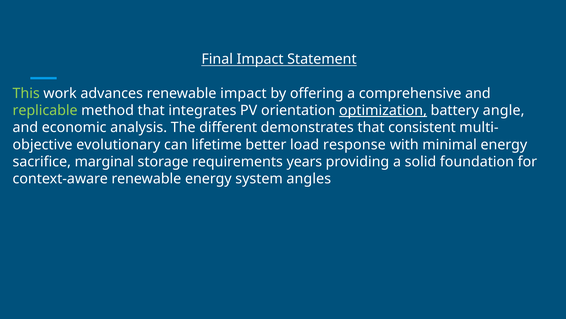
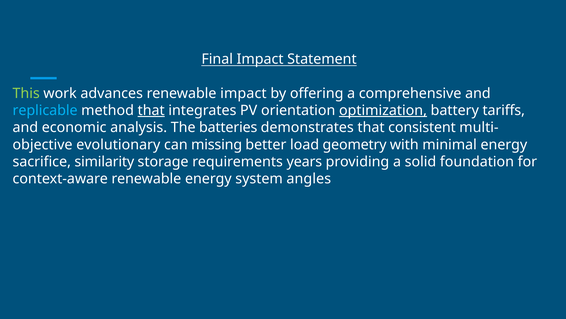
replicable colour: light green -> light blue (45, 110)
that underline: none -> present (151, 110)
angle: angle -> tariffs (504, 110)
different: different -> batteries (228, 127)
lifetime: lifetime -> missing (217, 144)
response: response -> geometry (355, 144)
marginal: marginal -> similarity (104, 162)
